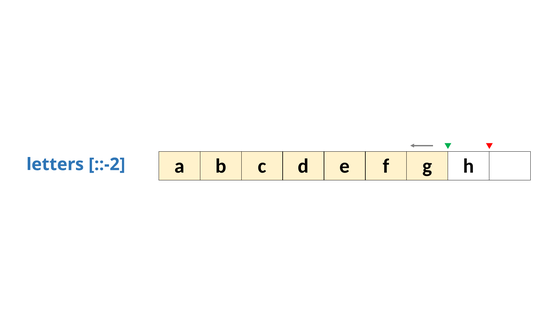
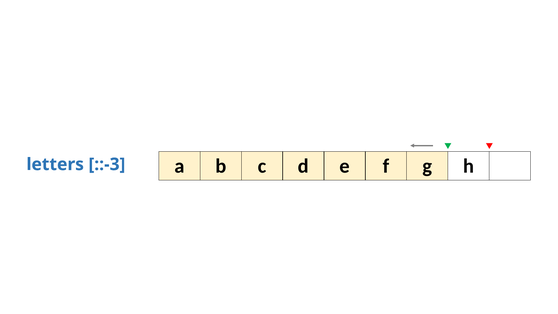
::-2: ::-2 -> ::-3 (107, 164)
